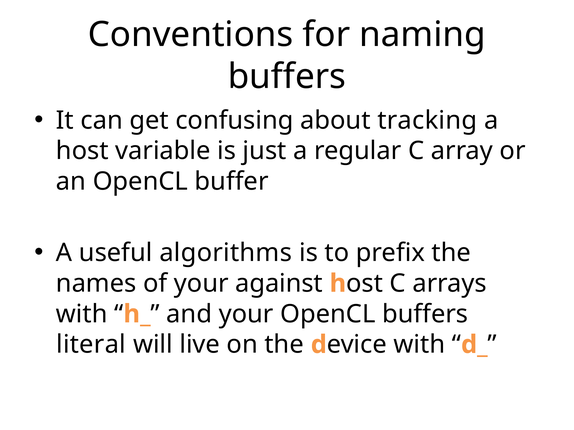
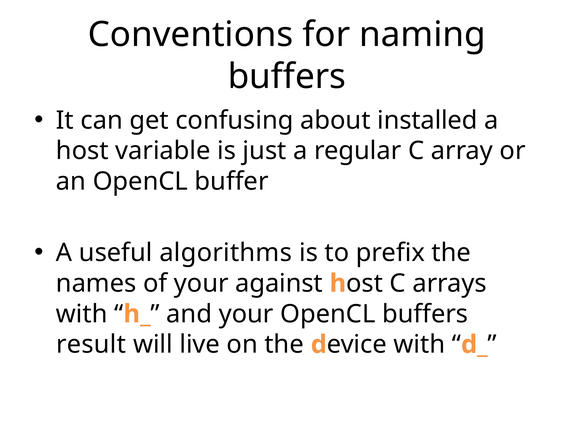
tracking: tracking -> installed (427, 120)
literal: literal -> result (91, 345)
